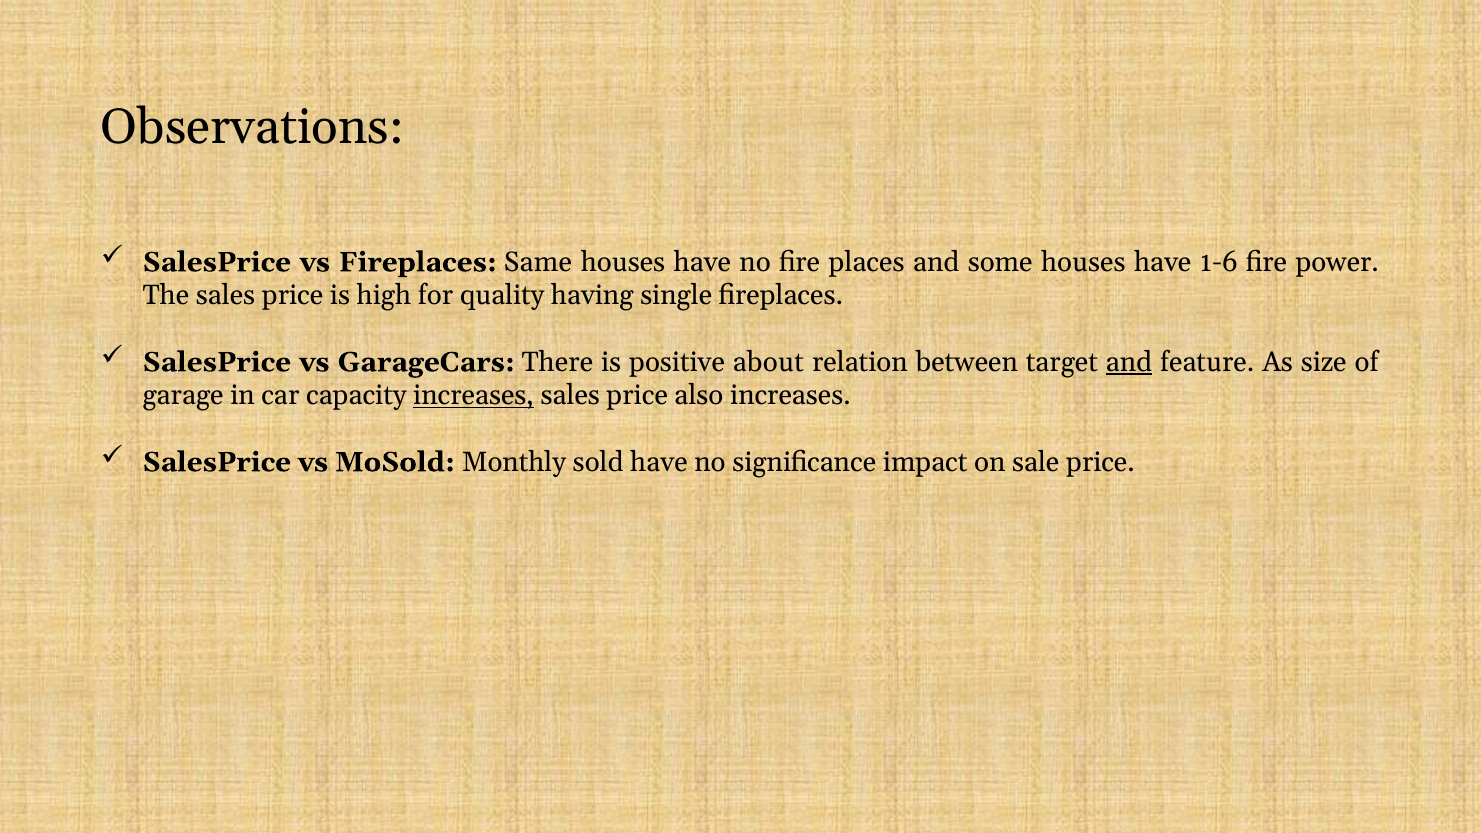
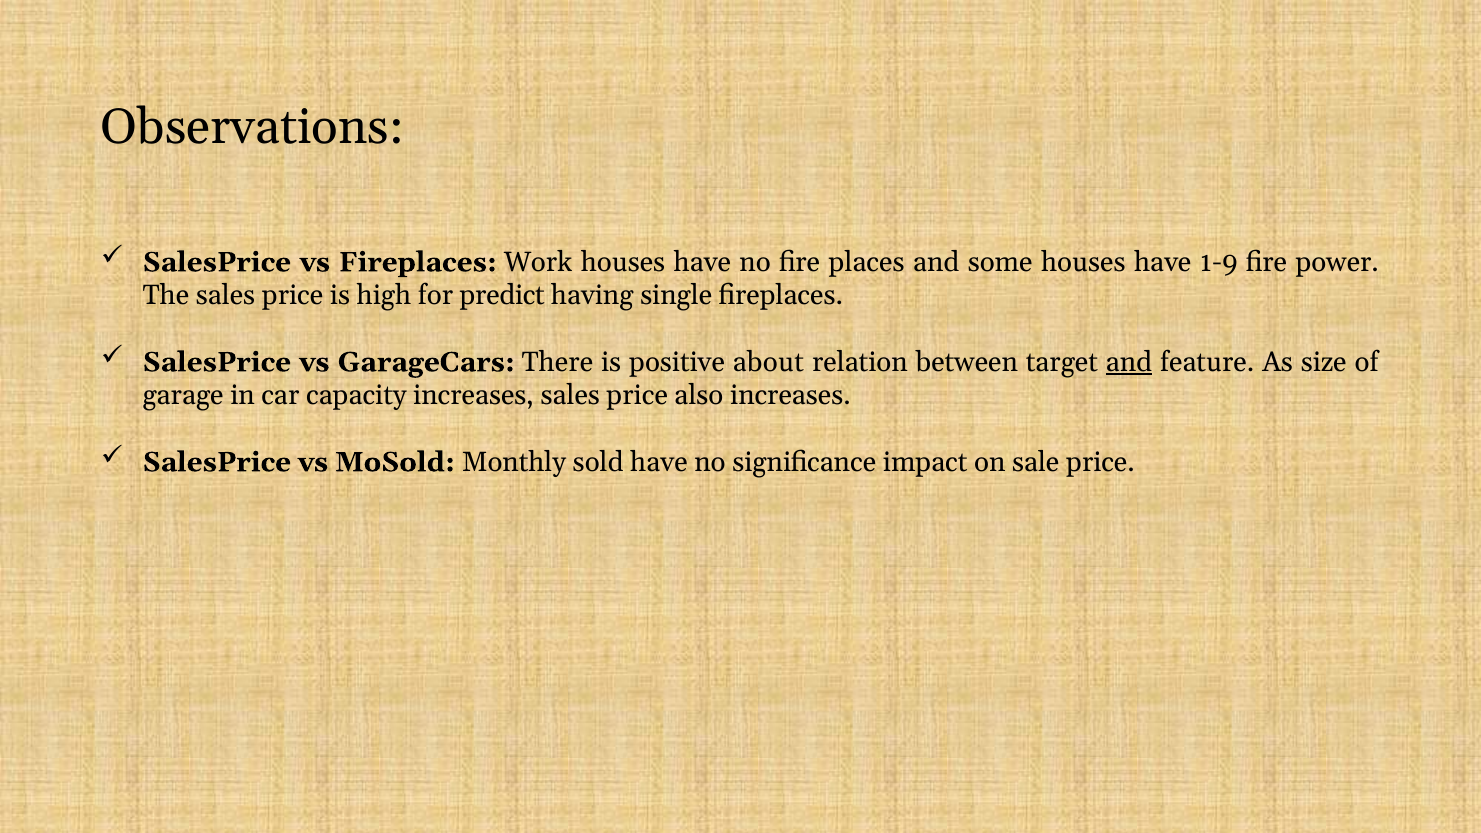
Same: Same -> Work (538, 262)
1-6: 1-6 -> 1-9 (1219, 262)
quality: quality -> predict (502, 296)
increases underline: present -> none (474, 396)
